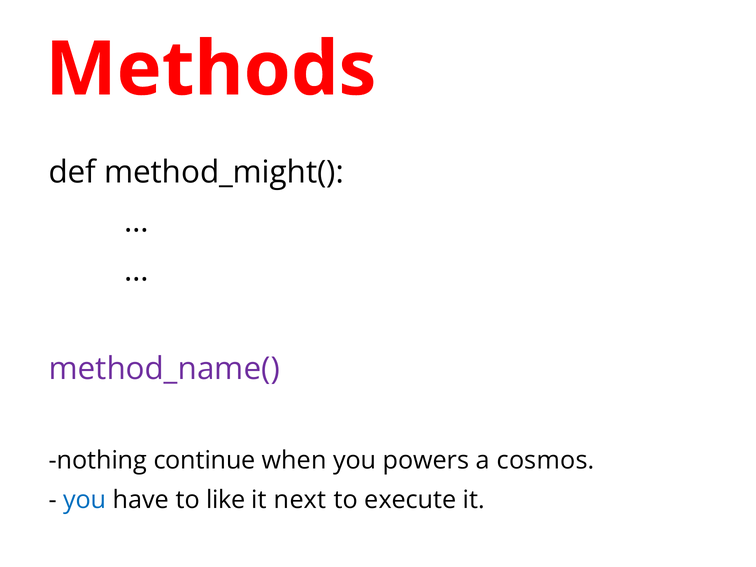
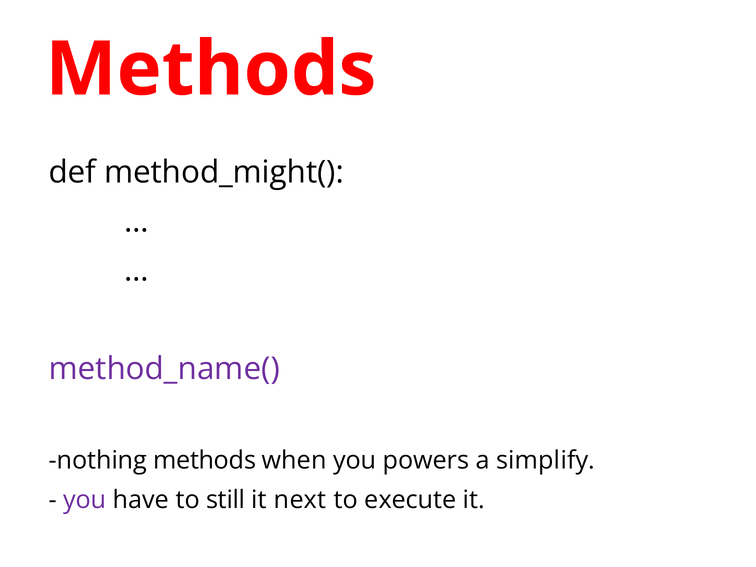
nothing continue: continue -> methods (205, 461)
cosmos: cosmos -> simplify (546, 461)
you colour: blue -> purple (85, 500)
like: like -> still (226, 500)
